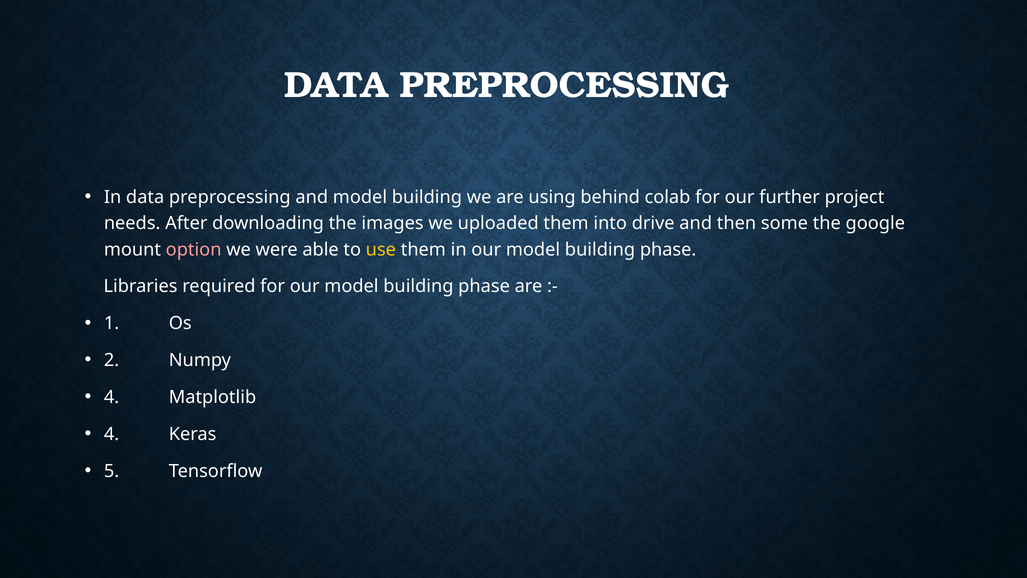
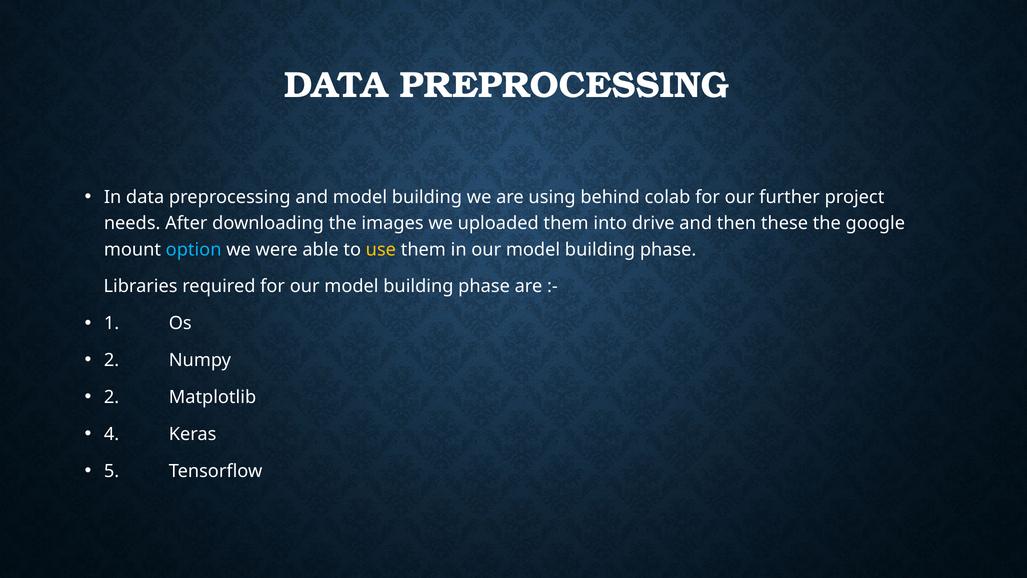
some: some -> these (784, 223)
option colour: pink -> light blue (194, 249)
4: 4 -> 2 (112, 397)
